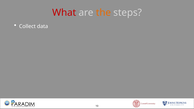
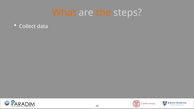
What colour: red -> orange (64, 13)
